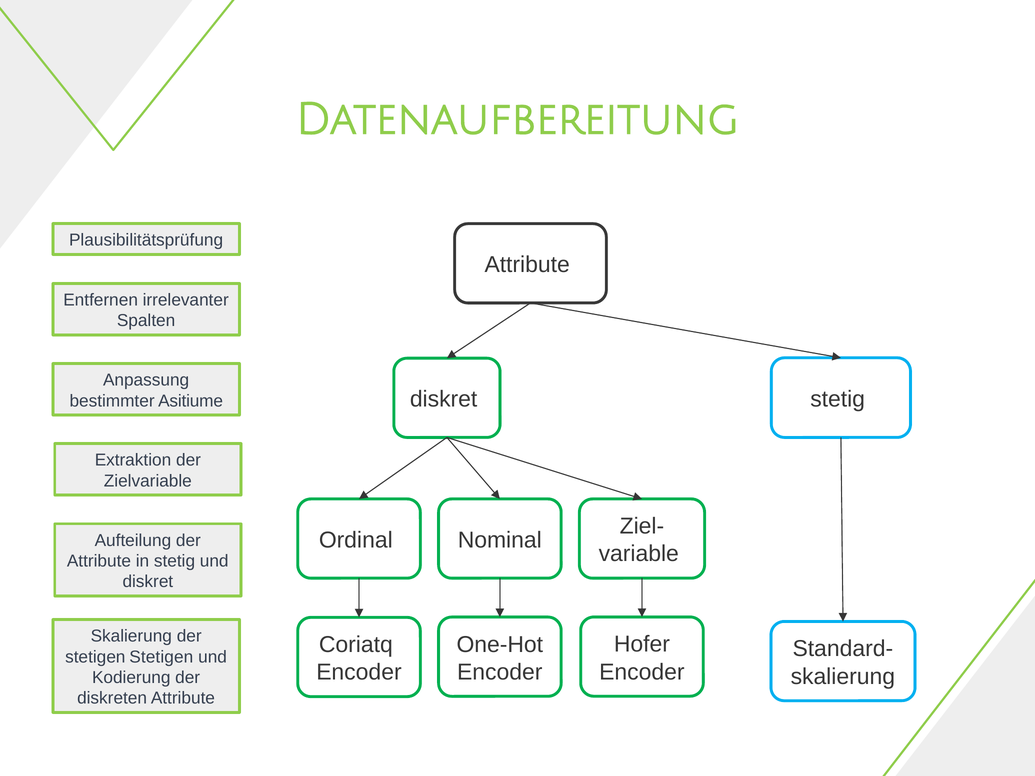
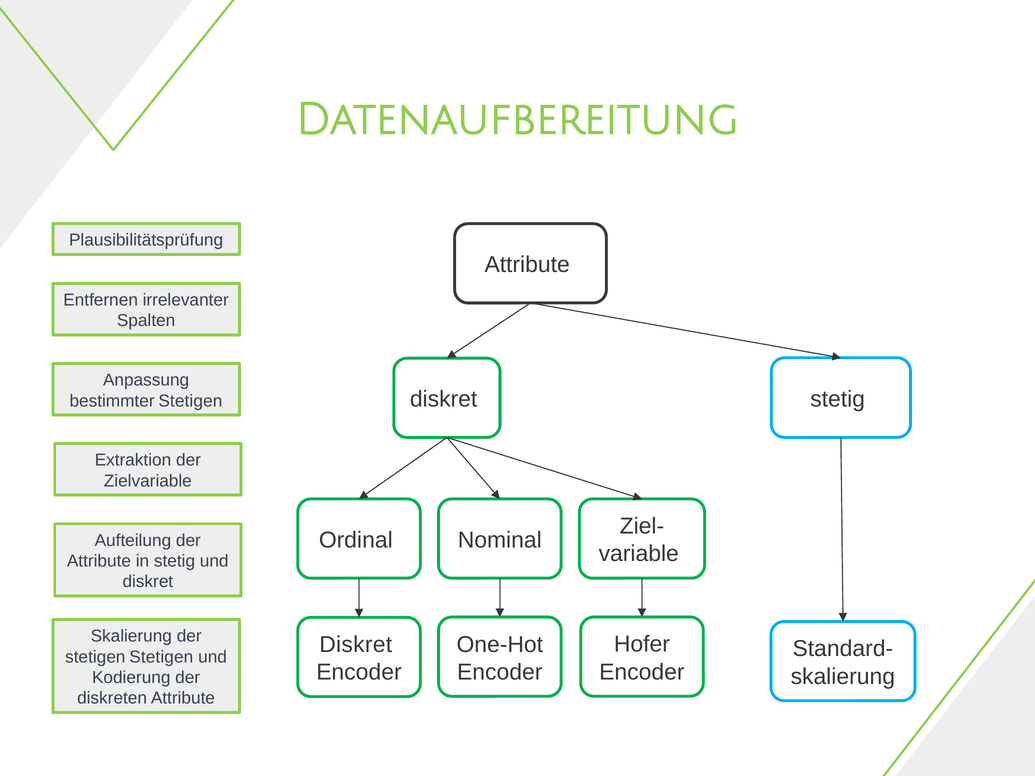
bestimmter Asitiume: Asitiume -> Stetigen (190, 401)
Coriatq: Coriatq -> Diskret (356, 645)
